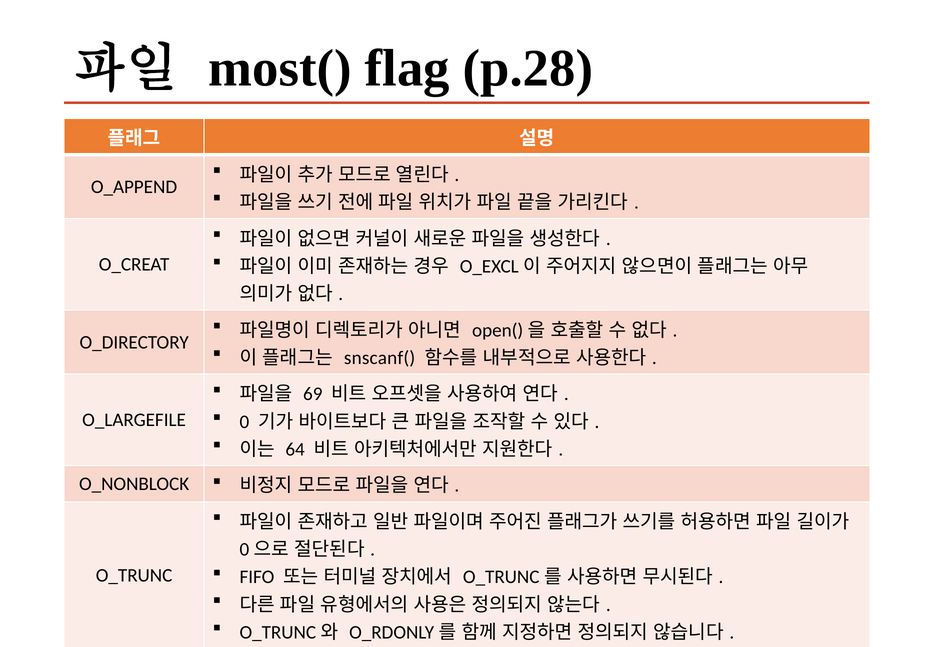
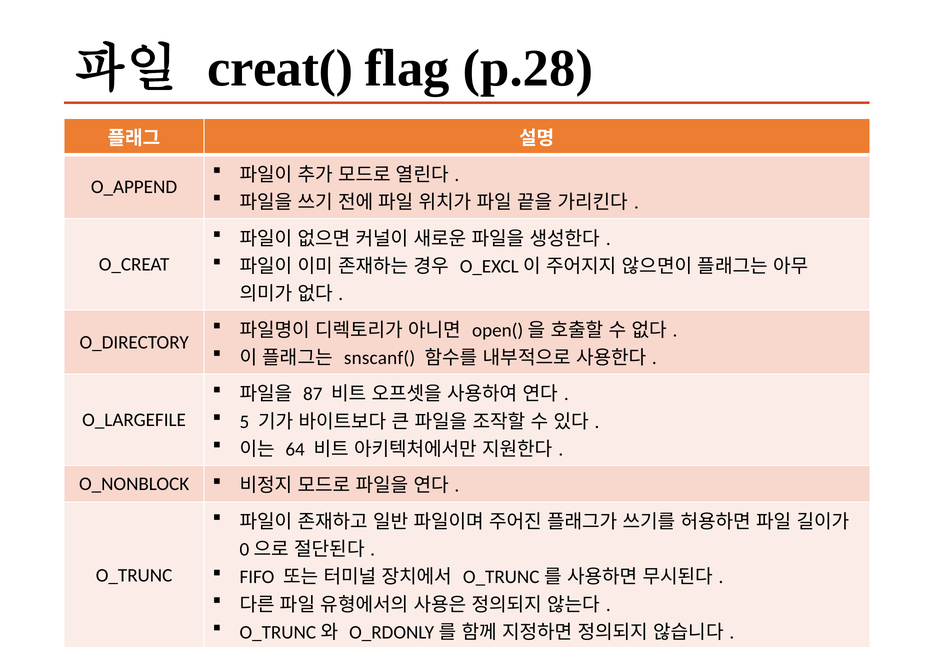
most(: most( -> creat( (280, 68)
69: 69 -> 87 (313, 394)
0: 0 -> 5 (244, 421)
